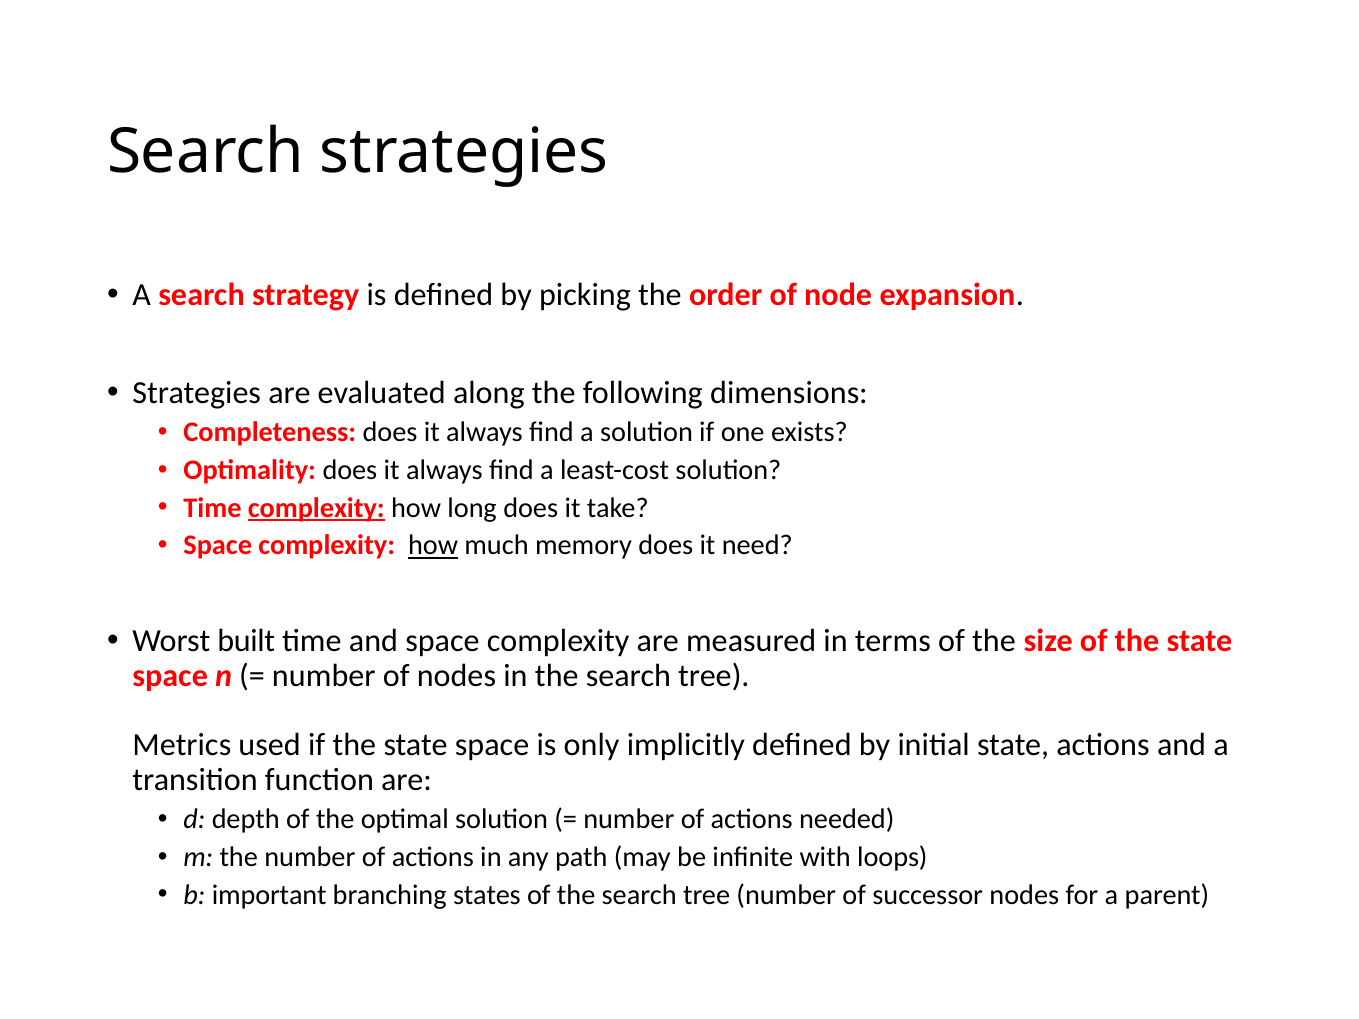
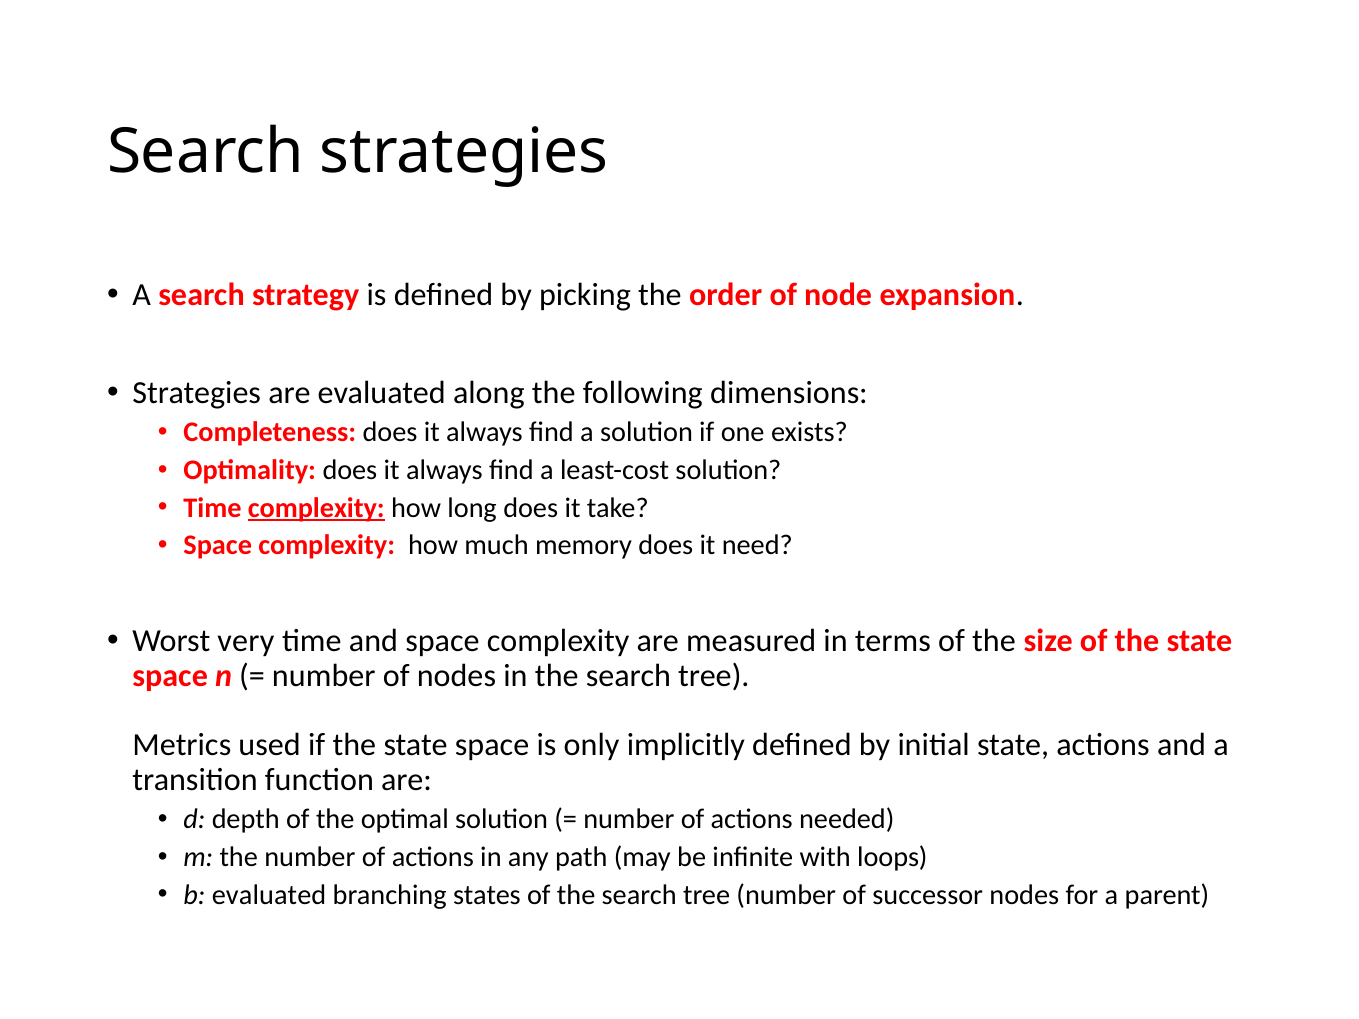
how underline: present -> none (433, 546)
built: built -> very (246, 641)
b important: important -> evaluated (269, 895)
